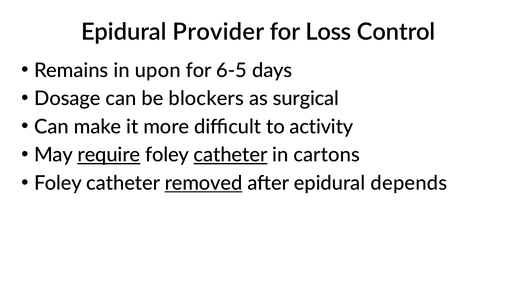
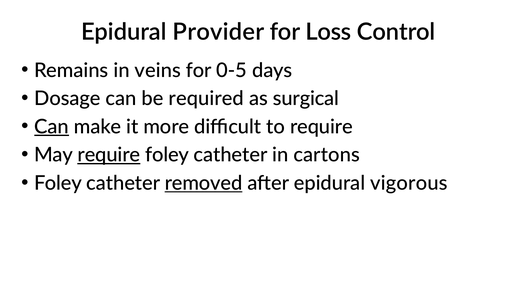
upon: upon -> veins (158, 71)
6-5: 6-5 -> 0-5 (232, 71)
blockers: blockers -> required (206, 99)
Can underline: none -> present (52, 127)
to activity: activity -> require (321, 127)
catheter underline: present -> none (231, 155)
depends: depends -> vigorous (409, 183)
